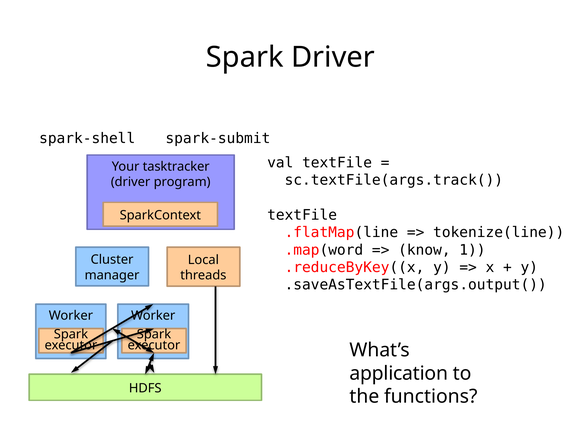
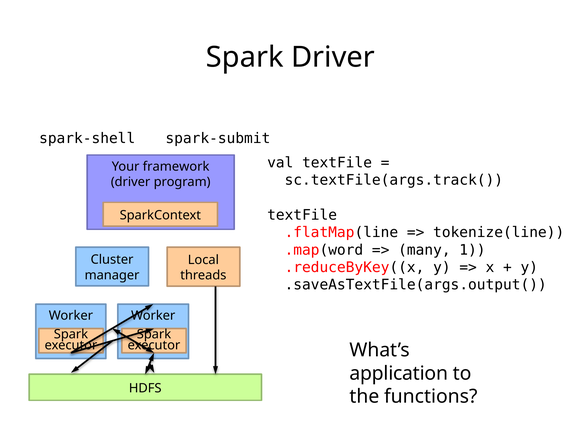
tasktracker: tasktracker -> framework (176, 166)
know: know -> many (424, 250)
